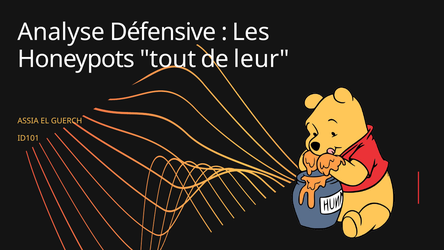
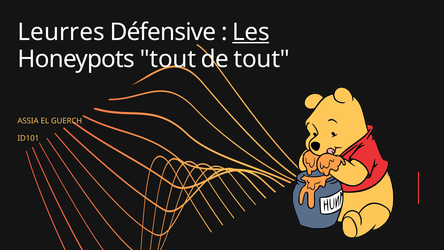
Analyse: Analyse -> Leurres (61, 32)
Les underline: none -> present (251, 32)
de leur: leur -> tout (262, 59)
